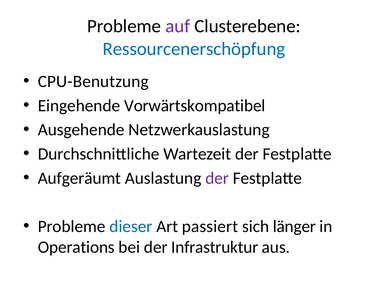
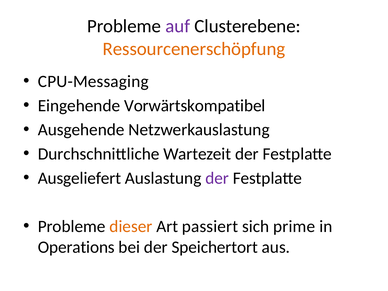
Ressourcenerschöpfung colour: blue -> orange (194, 49)
CPU-Benutzung: CPU-Benutzung -> CPU-Messaging (93, 81)
Aufgeräumt: Aufgeräumt -> Ausgeliefert (79, 178)
dieser colour: blue -> orange (131, 226)
länger: länger -> prime (294, 226)
Infrastruktur: Infrastruktur -> Speichertort (215, 247)
